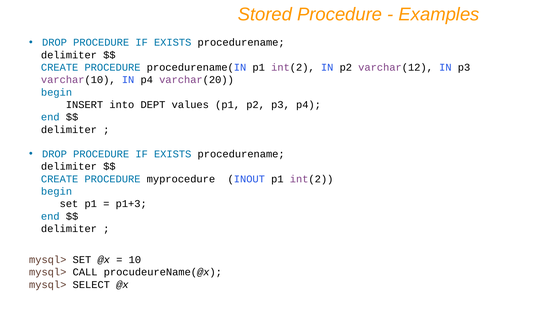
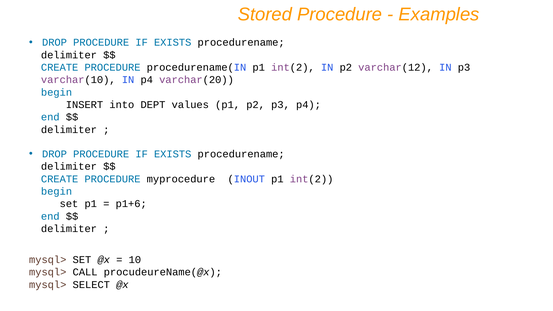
p1+3: p1+3 -> p1+6 (131, 204)
